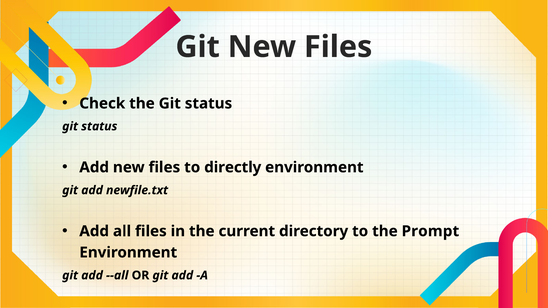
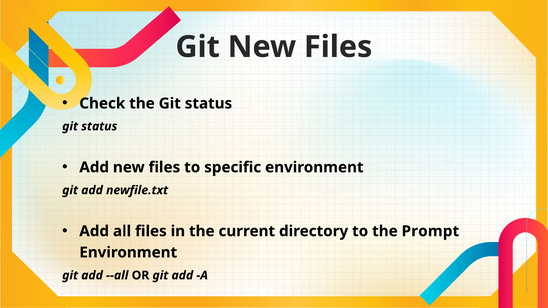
directly: directly -> specific (233, 167)
